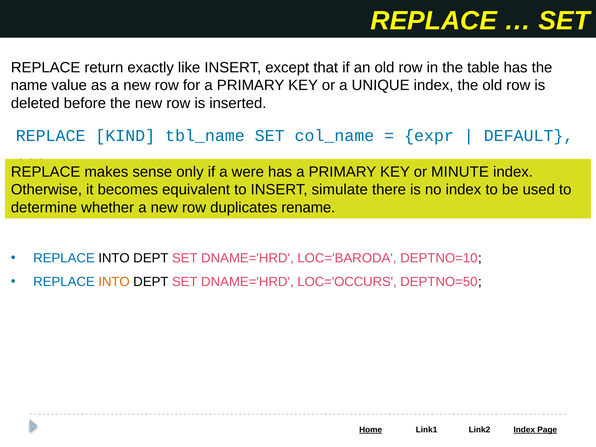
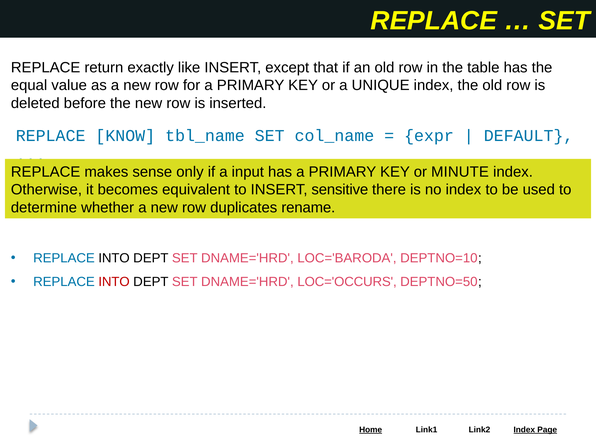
name: name -> equal (29, 85)
KIND: KIND -> KNOW (125, 136)
were: were -> input (248, 172)
simulate: simulate -> sensitive (340, 190)
INTO colour: orange -> red (114, 282)
